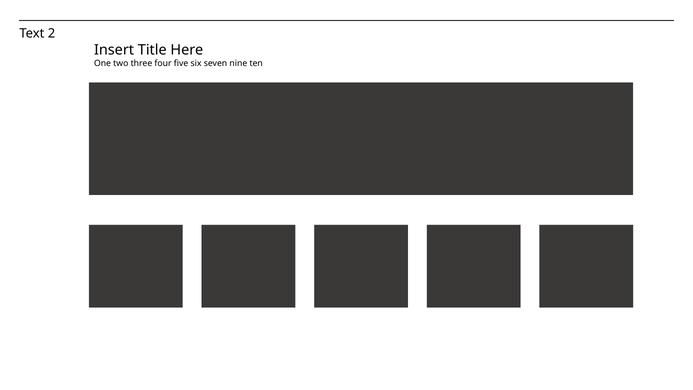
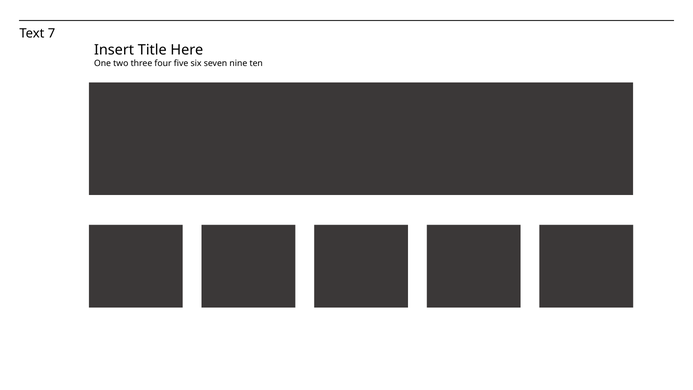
2: 2 -> 7 (51, 33)
